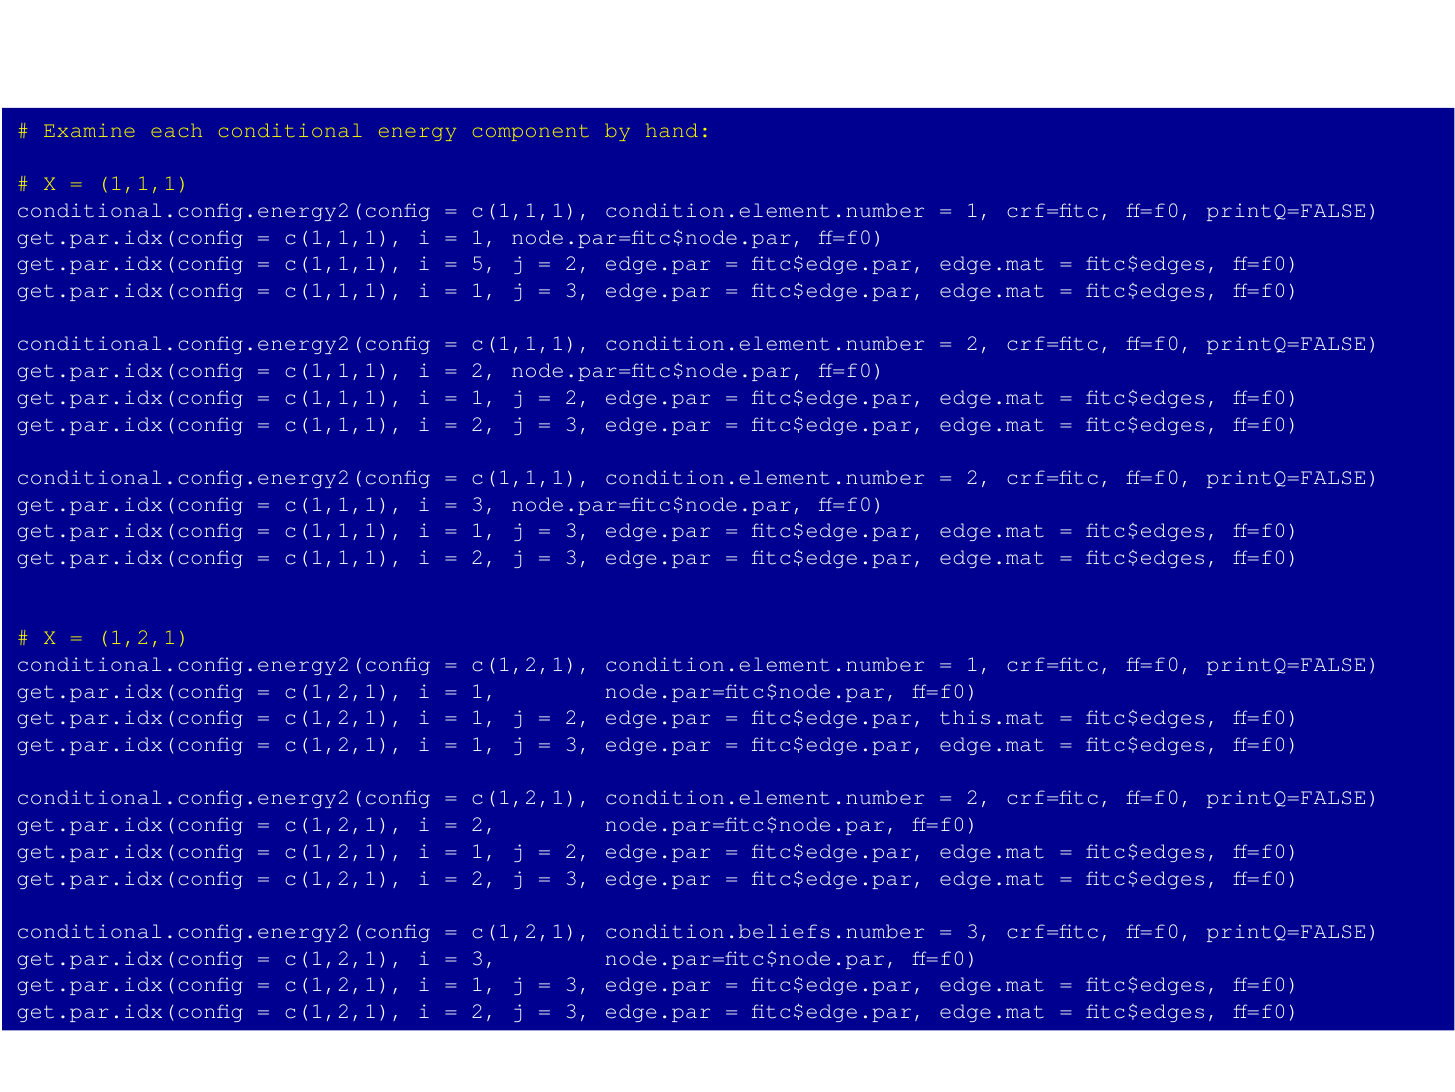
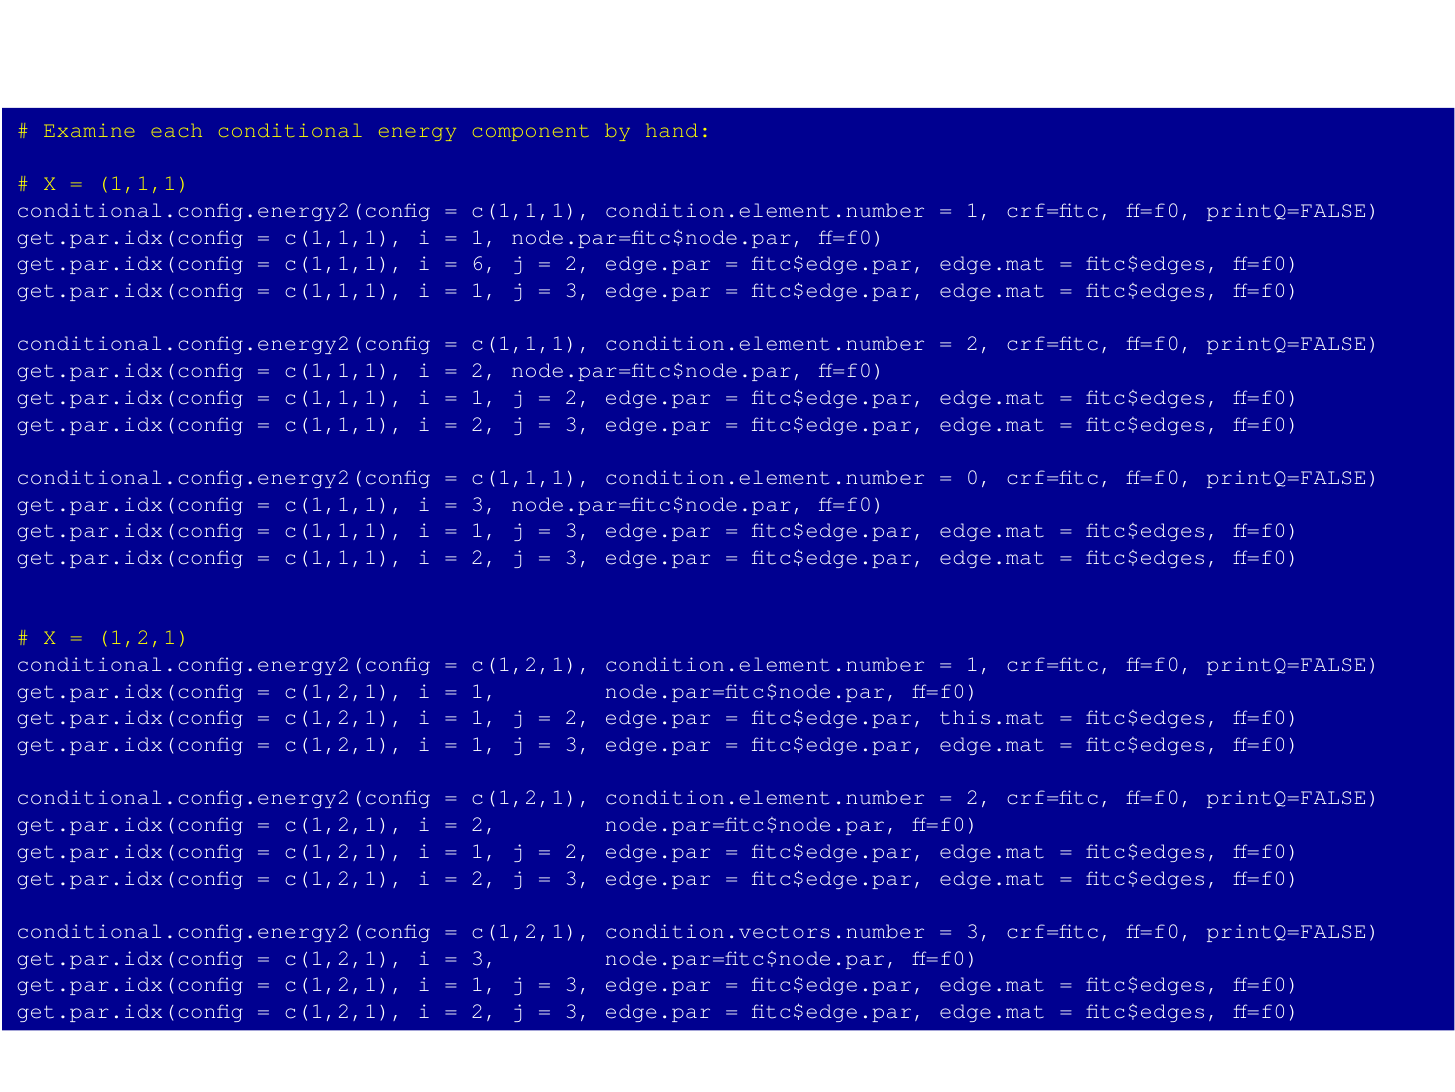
5: 5 -> 6 (484, 263)
2: 2 -> 0 (979, 477)
condition.beliefs.number: condition.beliefs.number -> condition.vectors.number (765, 931)
